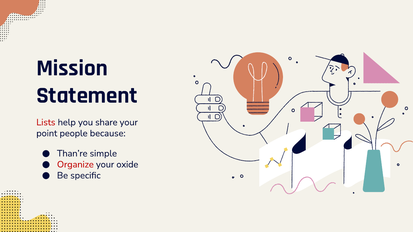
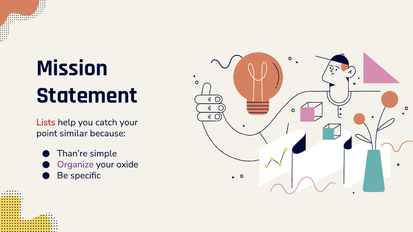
share: share -> catch (106, 122)
people: people -> similar (74, 133)
Organize colour: red -> purple (75, 165)
